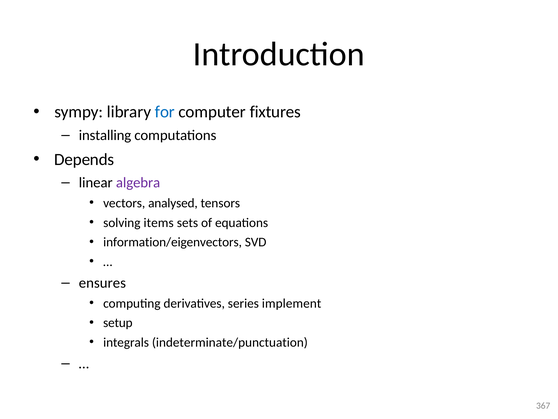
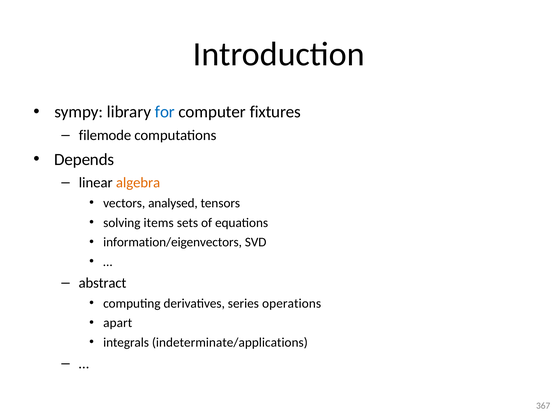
installing: installing -> filemode (105, 135)
algebra colour: purple -> orange (138, 183)
ensures: ensures -> abstract (102, 283)
implement: implement -> operations (292, 303)
setup: setup -> apart (118, 323)
indeterminate/punctuation: indeterminate/punctuation -> indeterminate/applications (230, 342)
